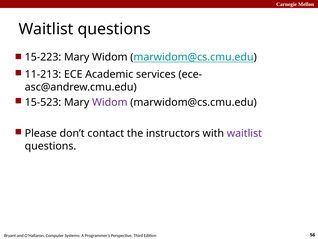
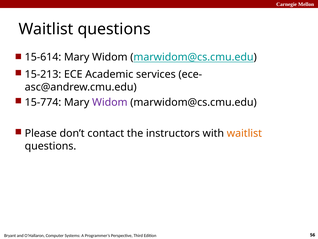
15-223: 15-223 -> 15-614 (43, 57)
11-213: 11-213 -> 15-213 (43, 74)
15-523: 15-523 -> 15-774 (43, 102)
waitlist colour: purple -> orange (244, 133)
